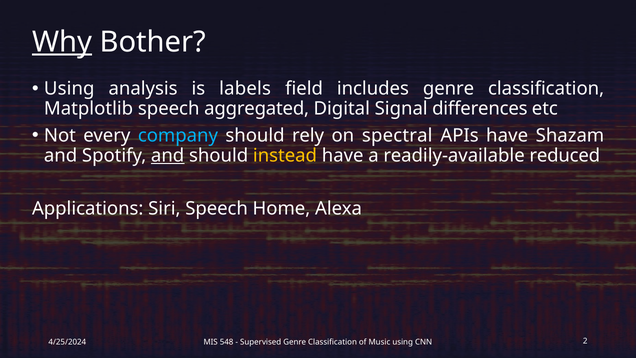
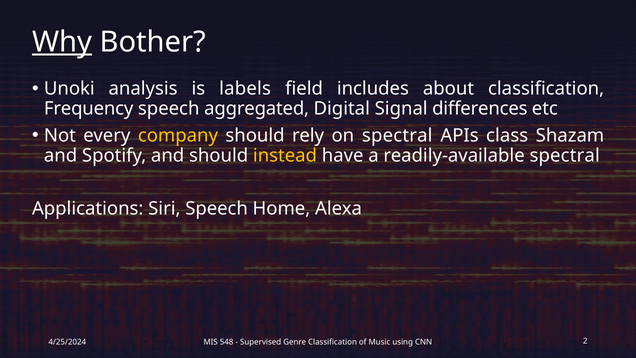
Using: Using -> Unoki (69, 89)
includes genre: genre -> about (449, 89)
Matplotlib: Matplotlib -> Frequency (89, 109)
company colour: light blue -> yellow (178, 135)
APIs have: have -> class (507, 135)
and underline: present -> none (168, 155)
readily-available reduced: reduced -> spectral (565, 155)
